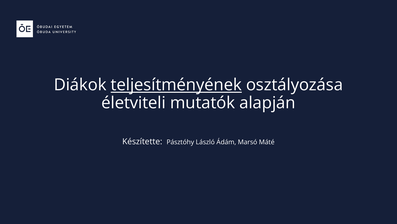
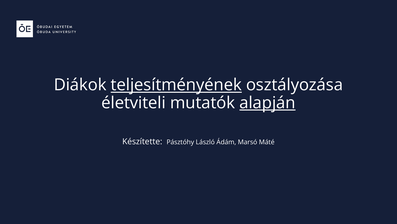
alapján underline: none -> present (267, 103)
